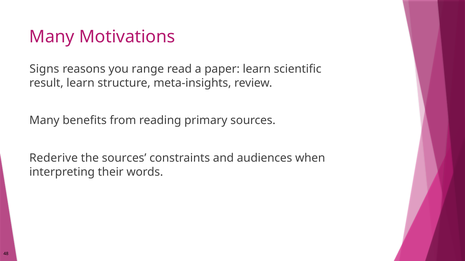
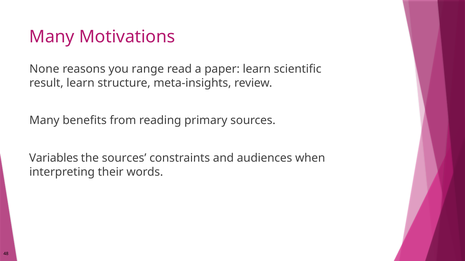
Signs: Signs -> None (44, 69)
Rederive: Rederive -> Variables (54, 158)
